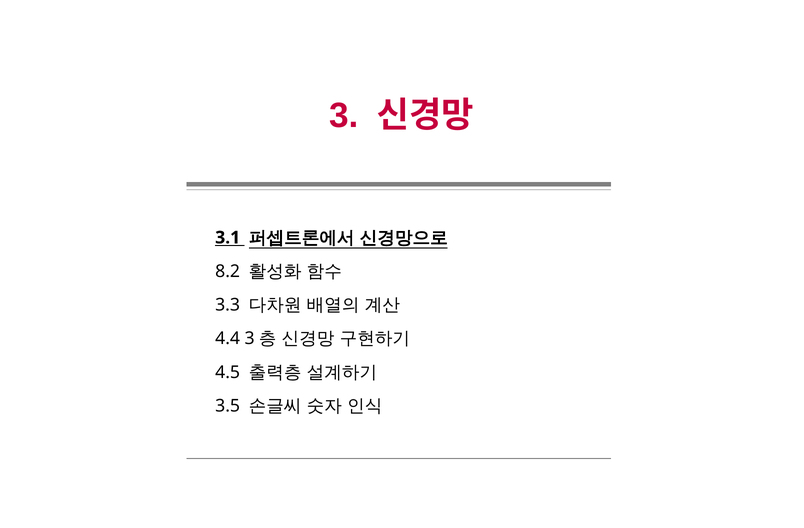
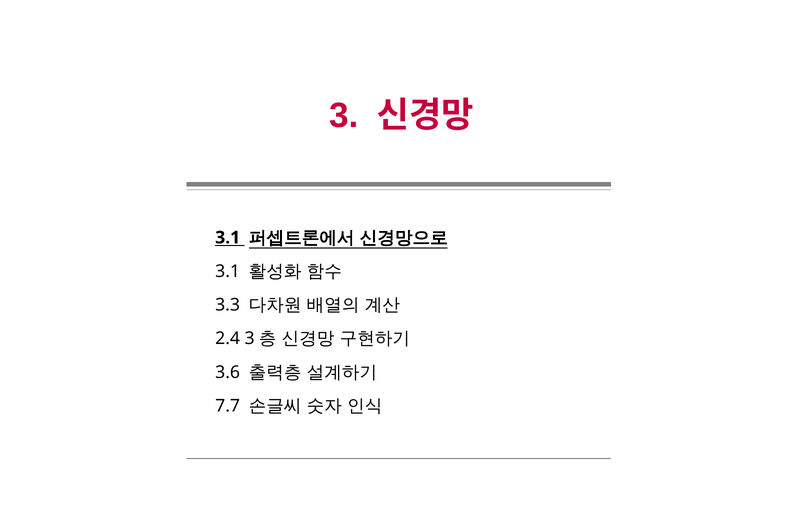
8.2: 8.2 -> 3.1 (228, 271)
4.4: 4.4 -> 2.4 (228, 339)
4.5: 4.5 -> 3.6 (228, 372)
3.5: 3.5 -> 7.7 (228, 406)
